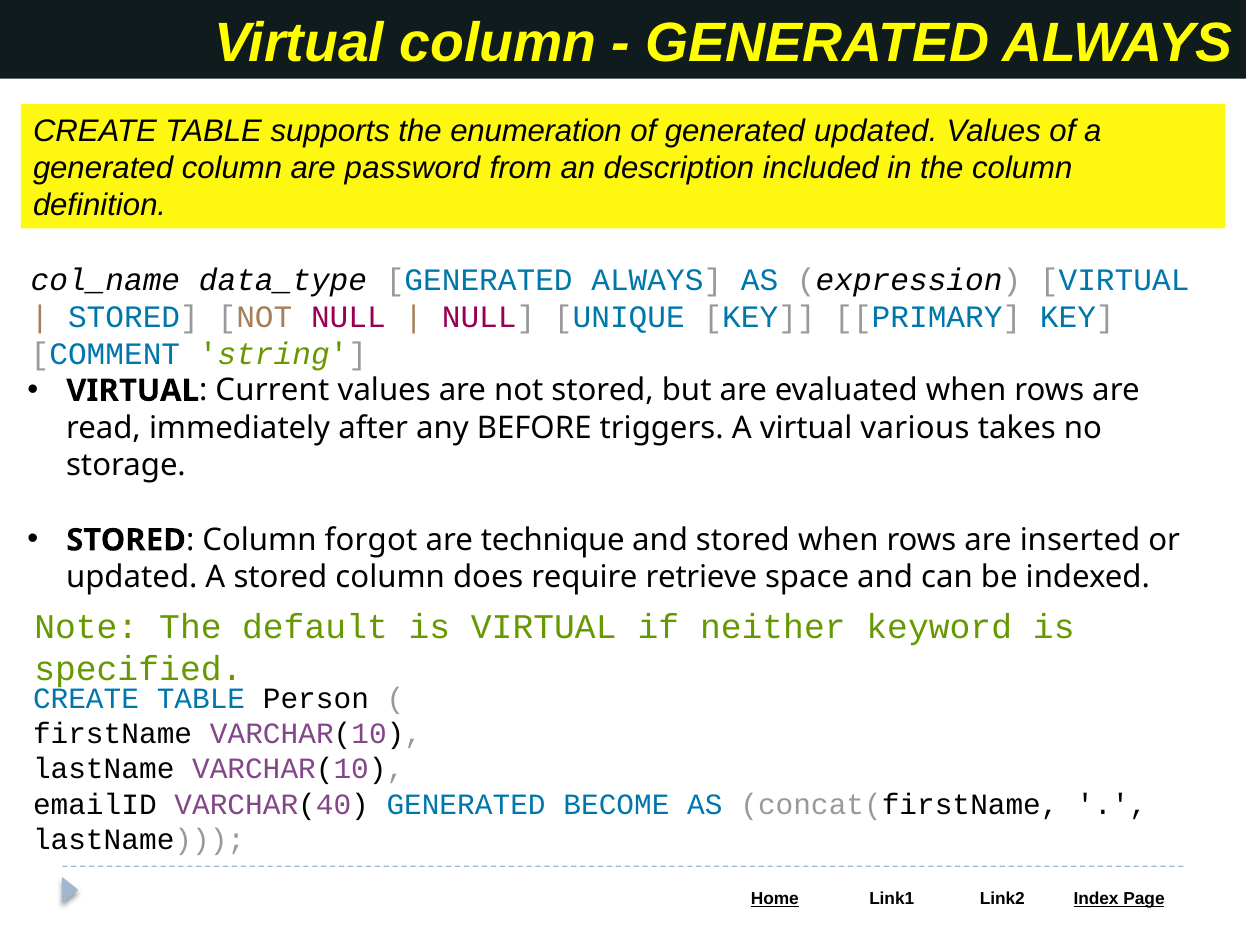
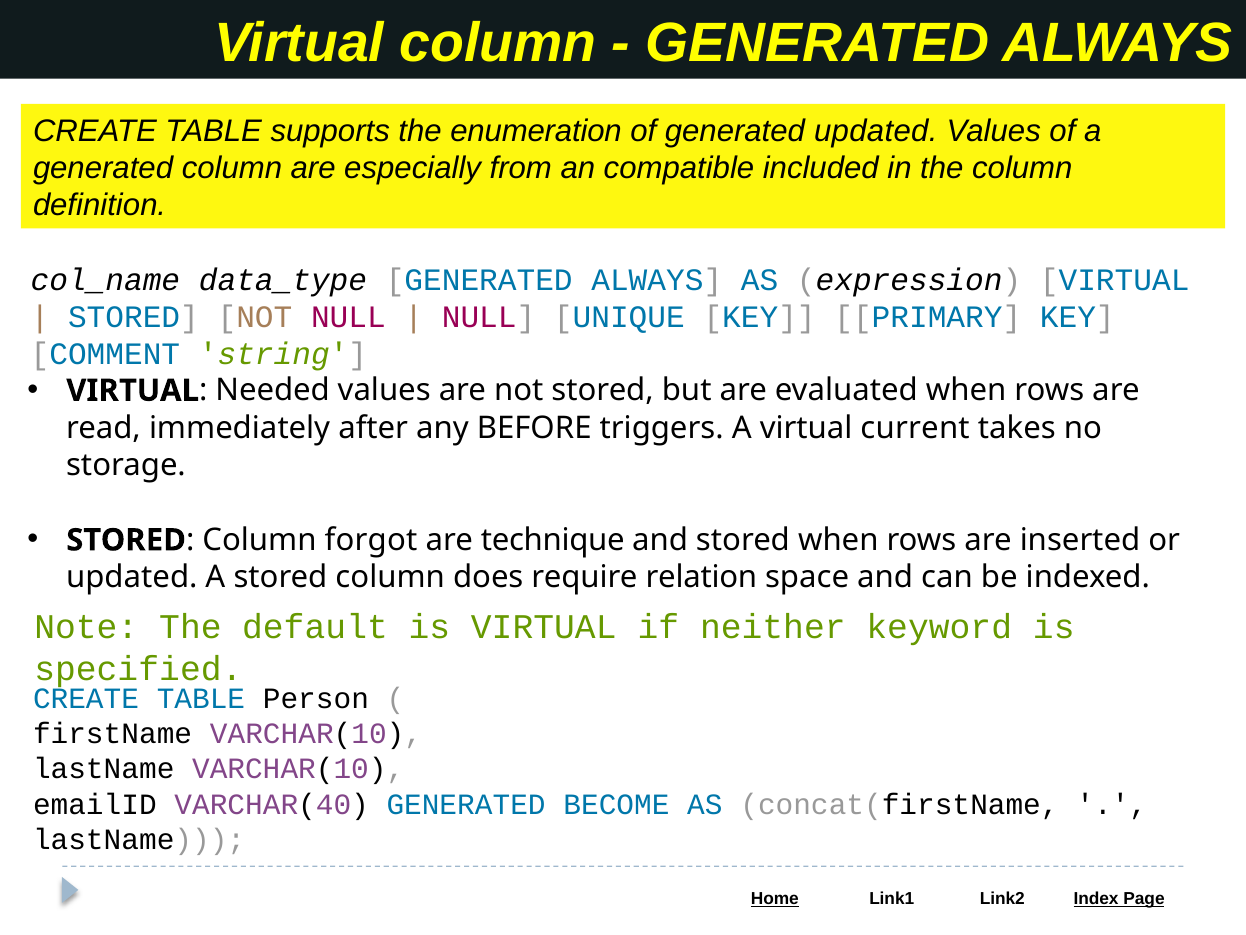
password: password -> especially (413, 168)
description: description -> compatible (679, 168)
Current: Current -> Needed (273, 390)
various: various -> current (915, 428)
retrieve: retrieve -> relation (701, 577)
